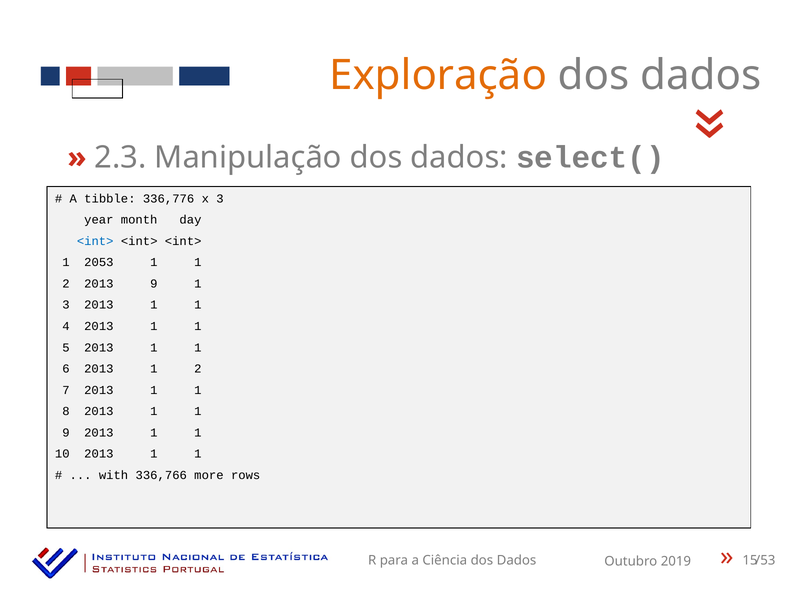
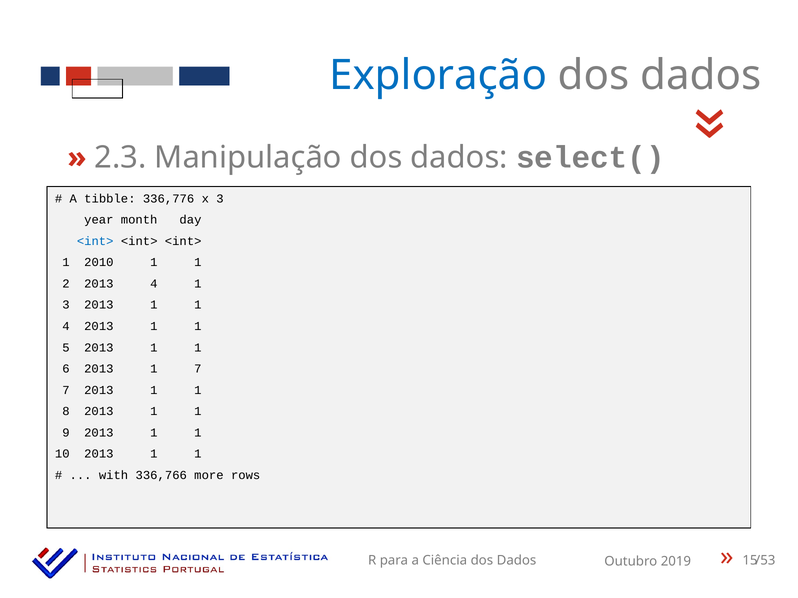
Exploração colour: orange -> blue (438, 75)
2053: 2053 -> 2010 (99, 263)
2013 9: 9 -> 4 (154, 284)
2013 1 2: 2 -> 7 (198, 369)
